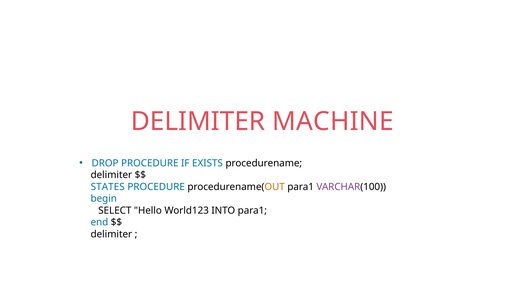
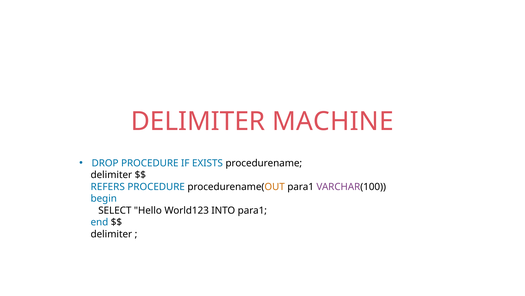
STATES: STATES -> REFERS (108, 186)
